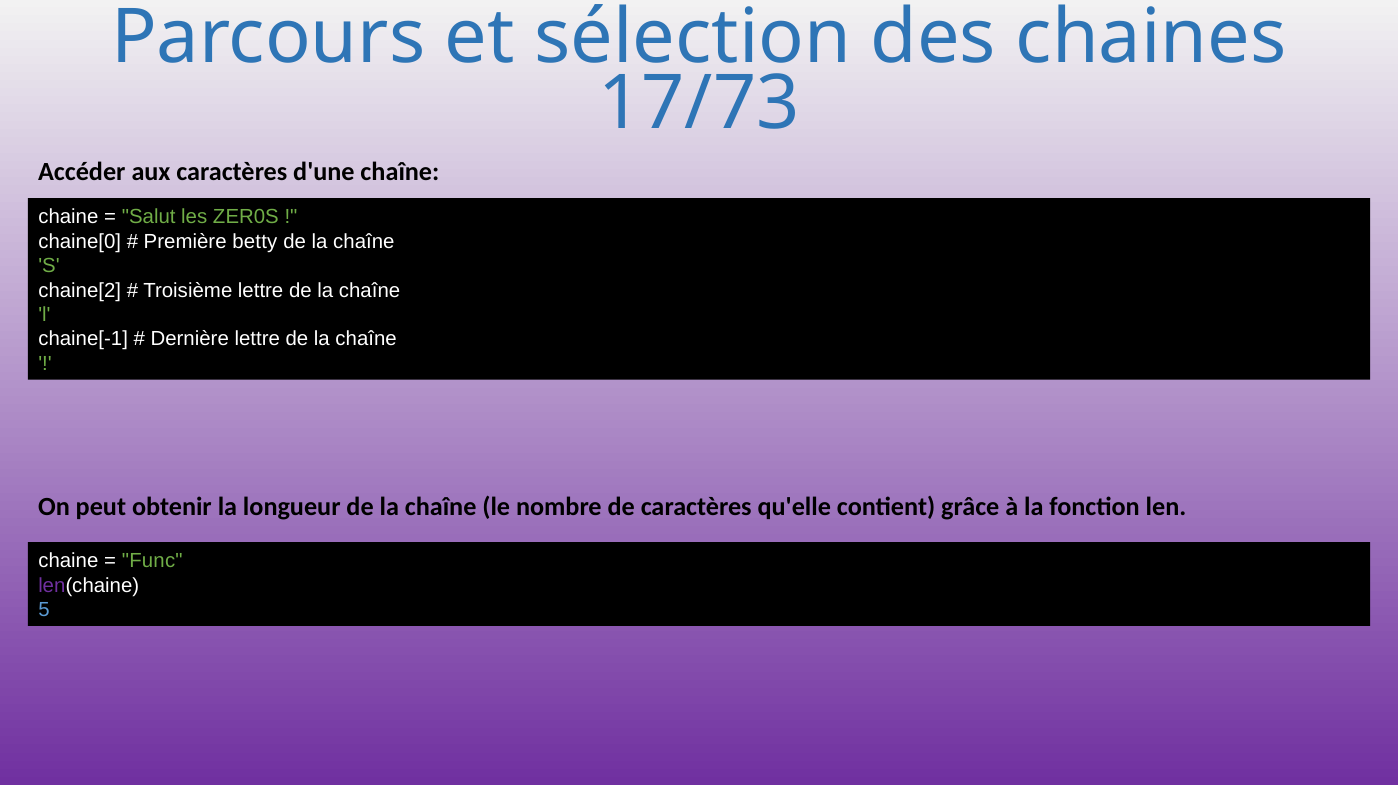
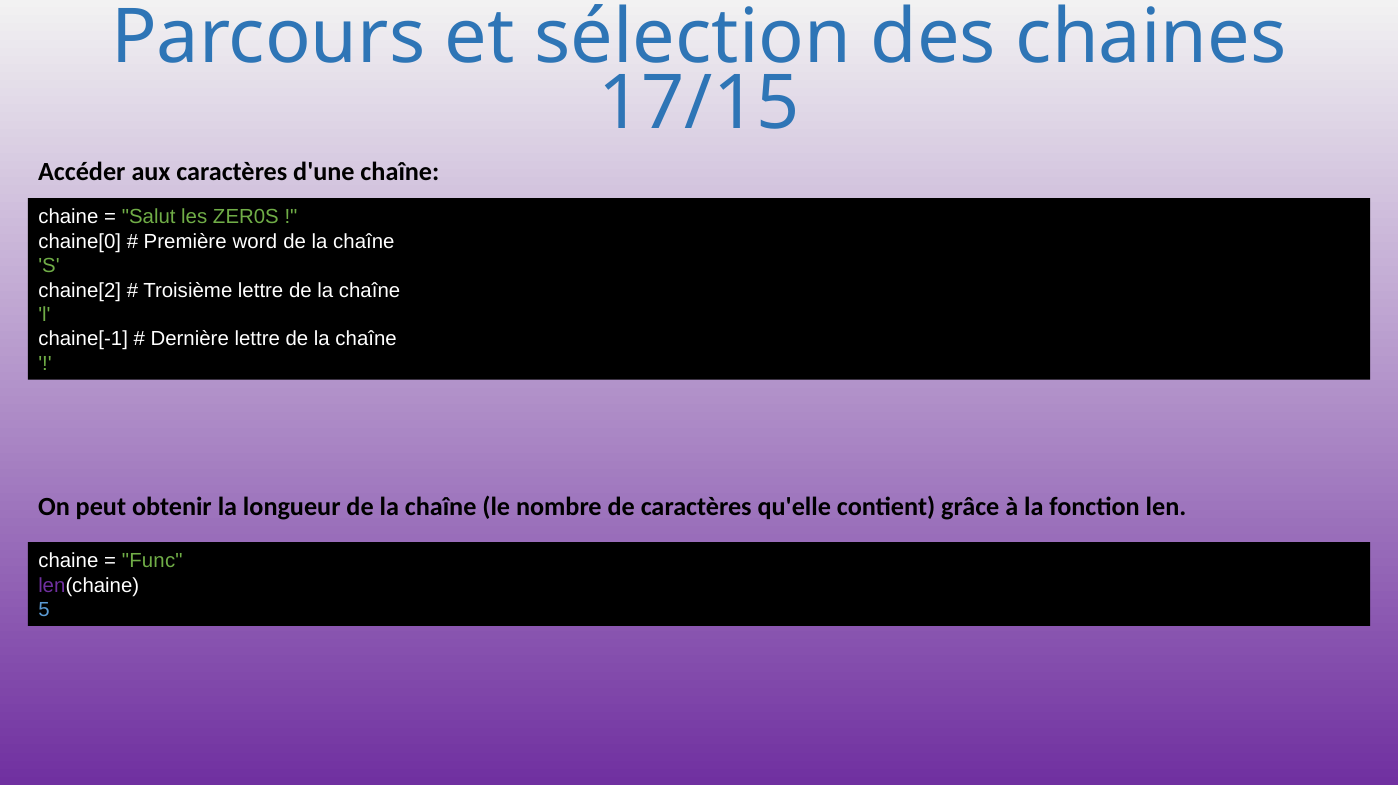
17/73: 17/73 -> 17/15 (699, 103)
betty: betty -> word (255, 241)
